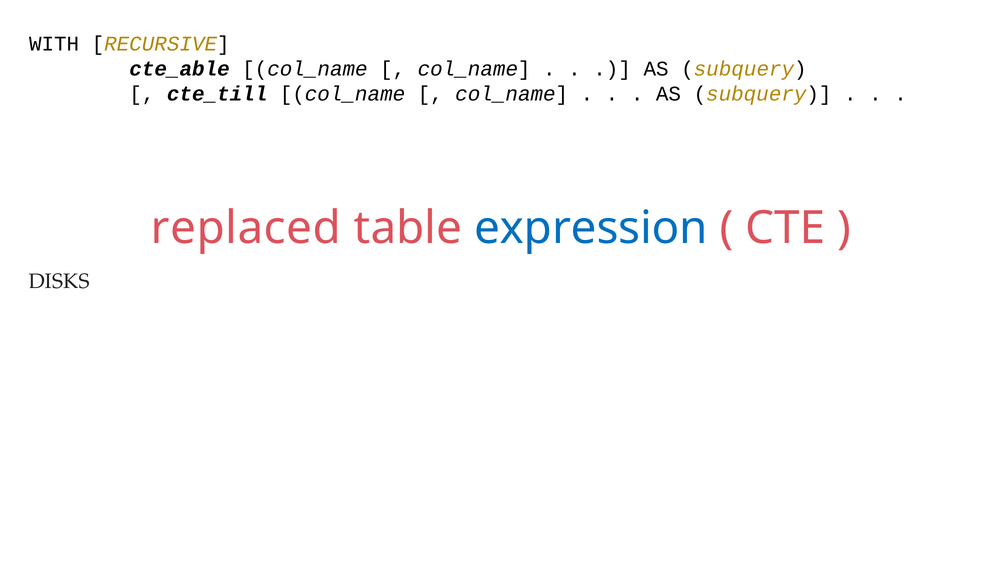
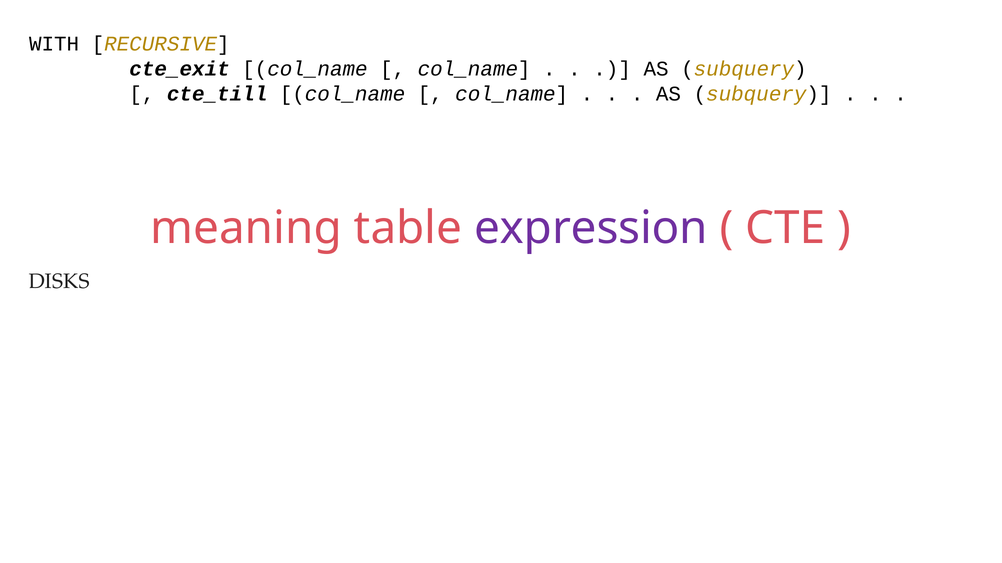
cte_able: cte_able -> cte_exit (180, 69)
replaced: replaced -> meaning (246, 229)
expression colour: blue -> purple (591, 229)
